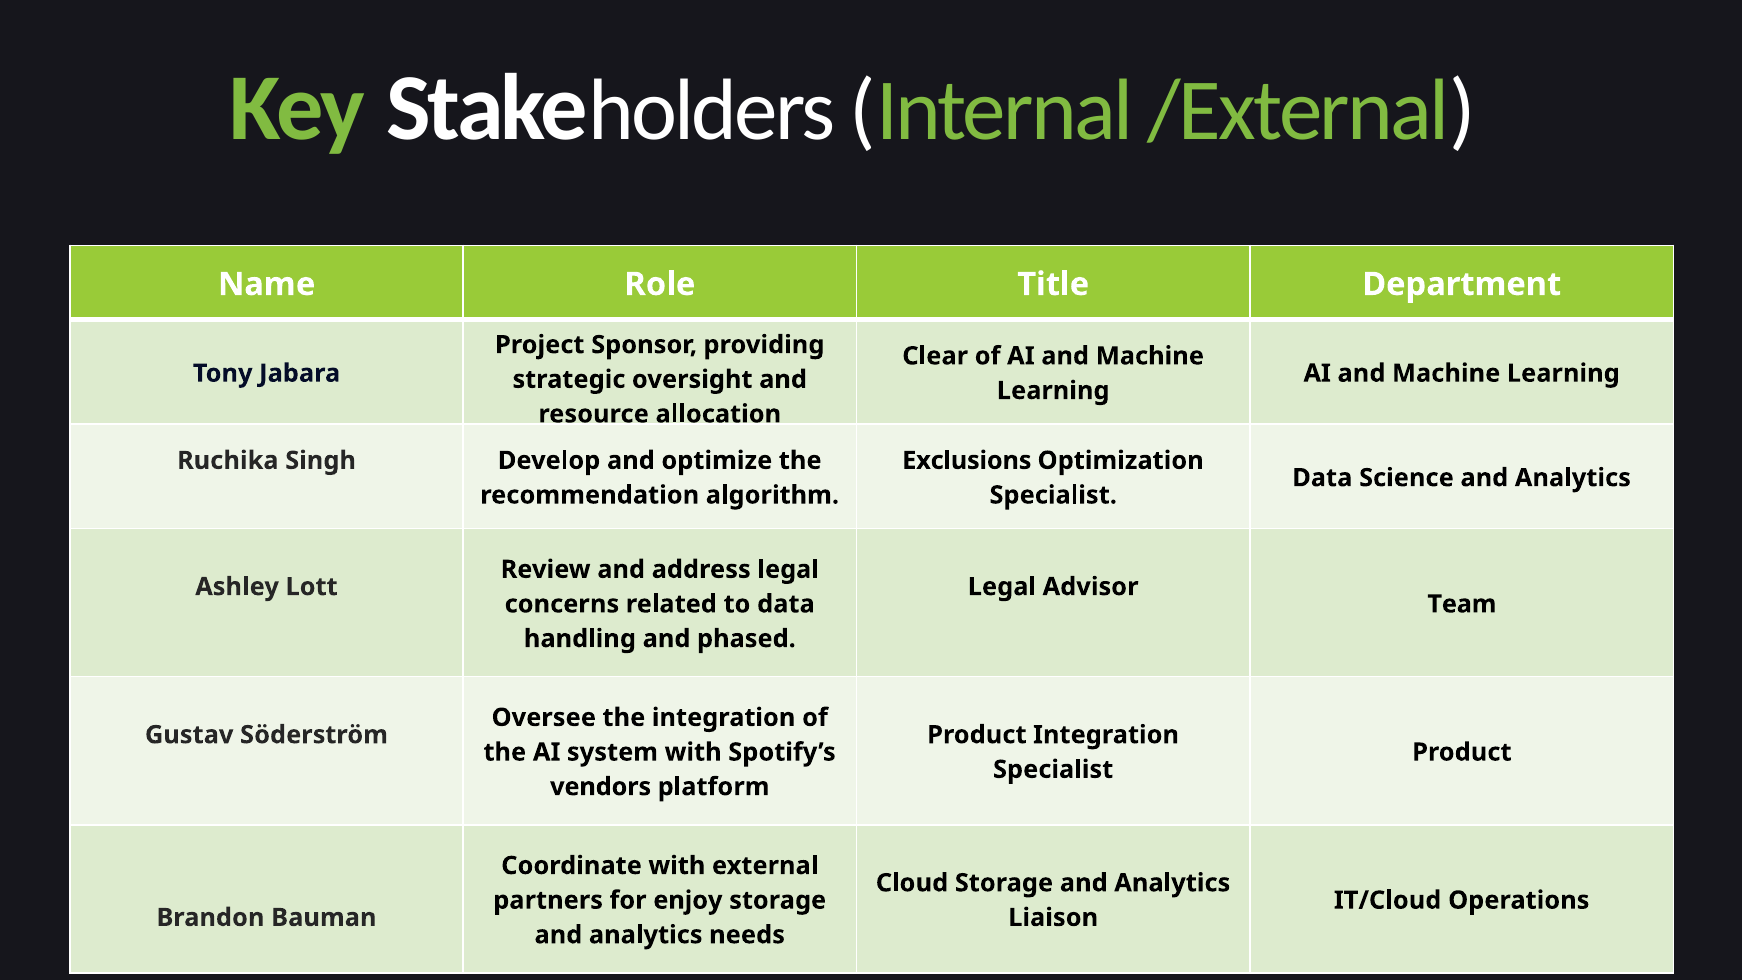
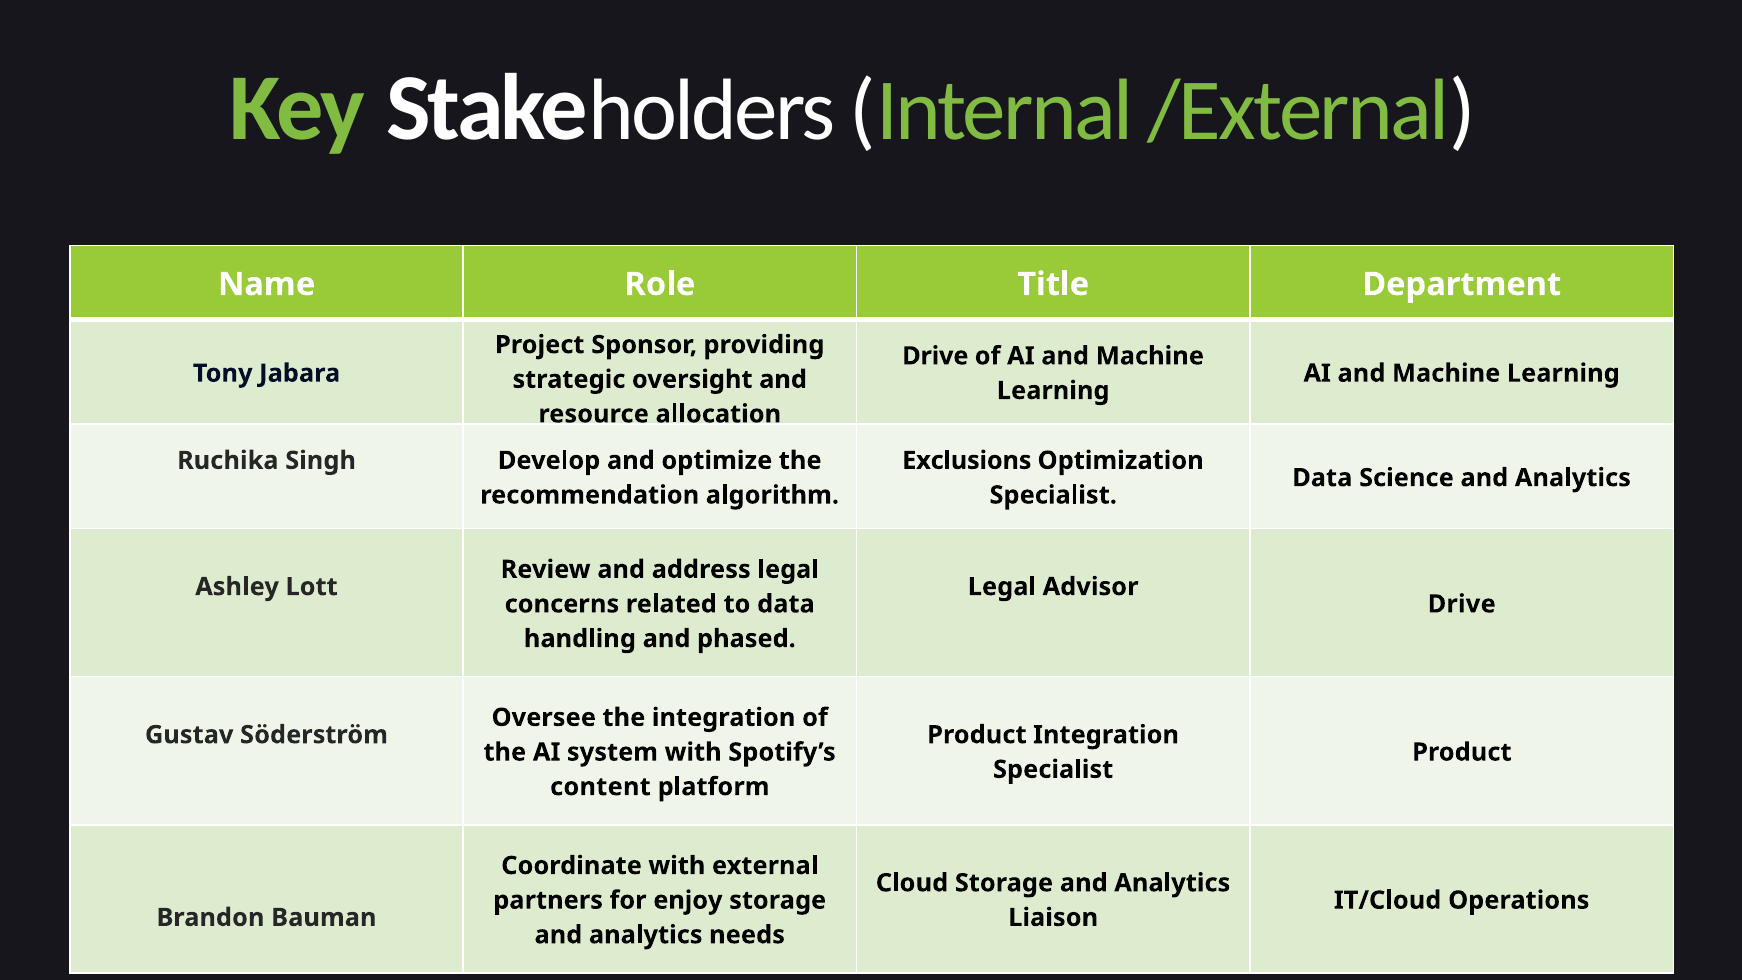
Clear: Clear -> Drive (935, 356)
Team: Team -> Drive (1462, 604)
vendors: vendors -> content (600, 787)
